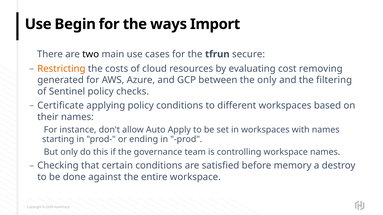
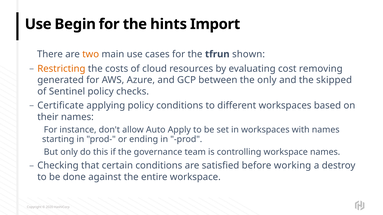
ways: ways -> hints (169, 24)
two colour: black -> orange (91, 54)
secure: secure -> shown (249, 54)
filtering: filtering -> skipped (334, 80)
memory: memory -> working (293, 166)
